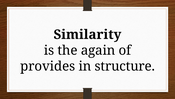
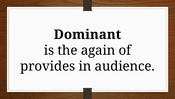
Similarity: Similarity -> Dominant (87, 34)
structure: structure -> audience (125, 66)
